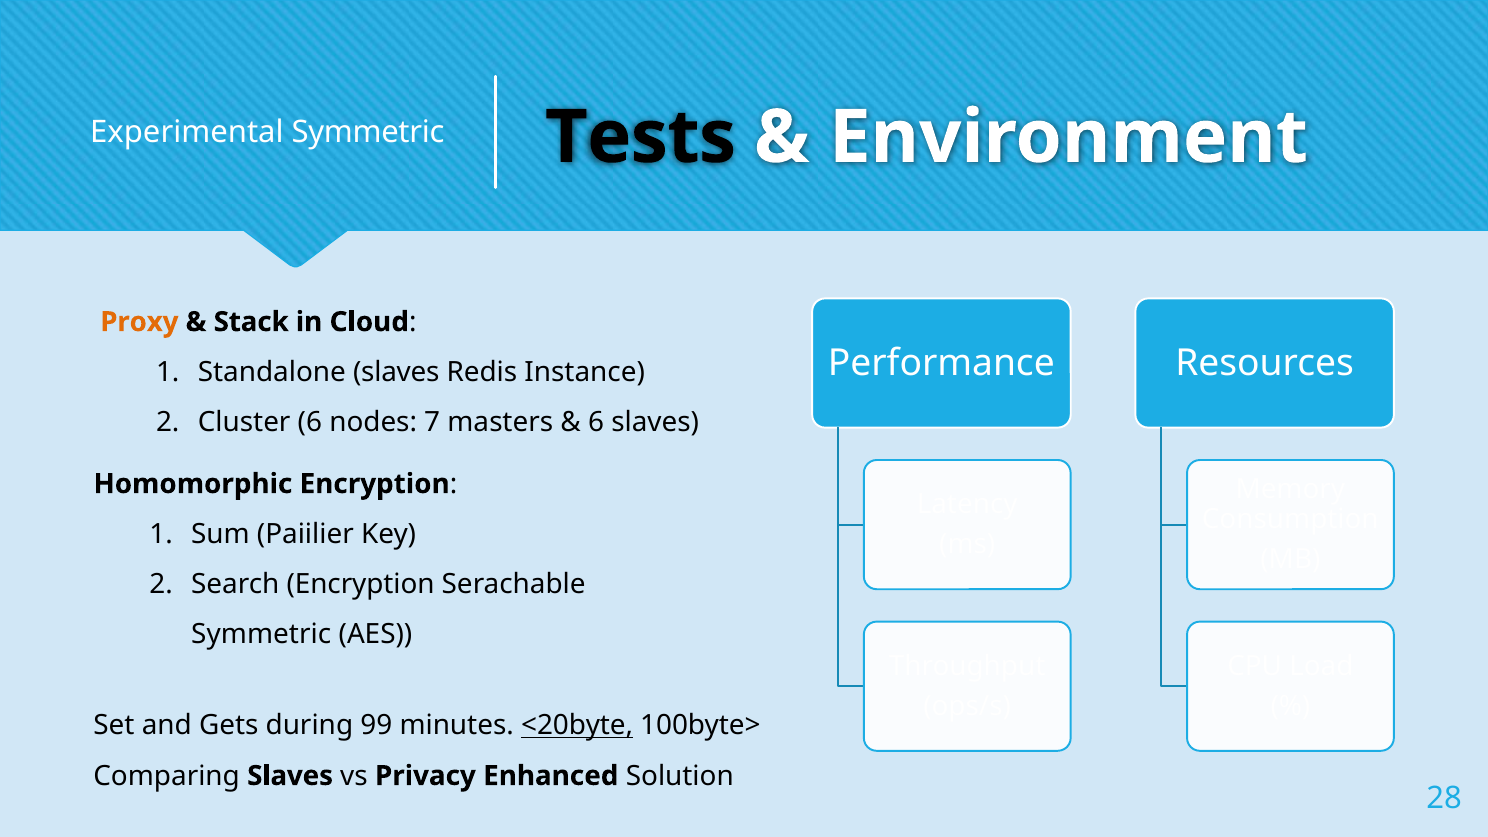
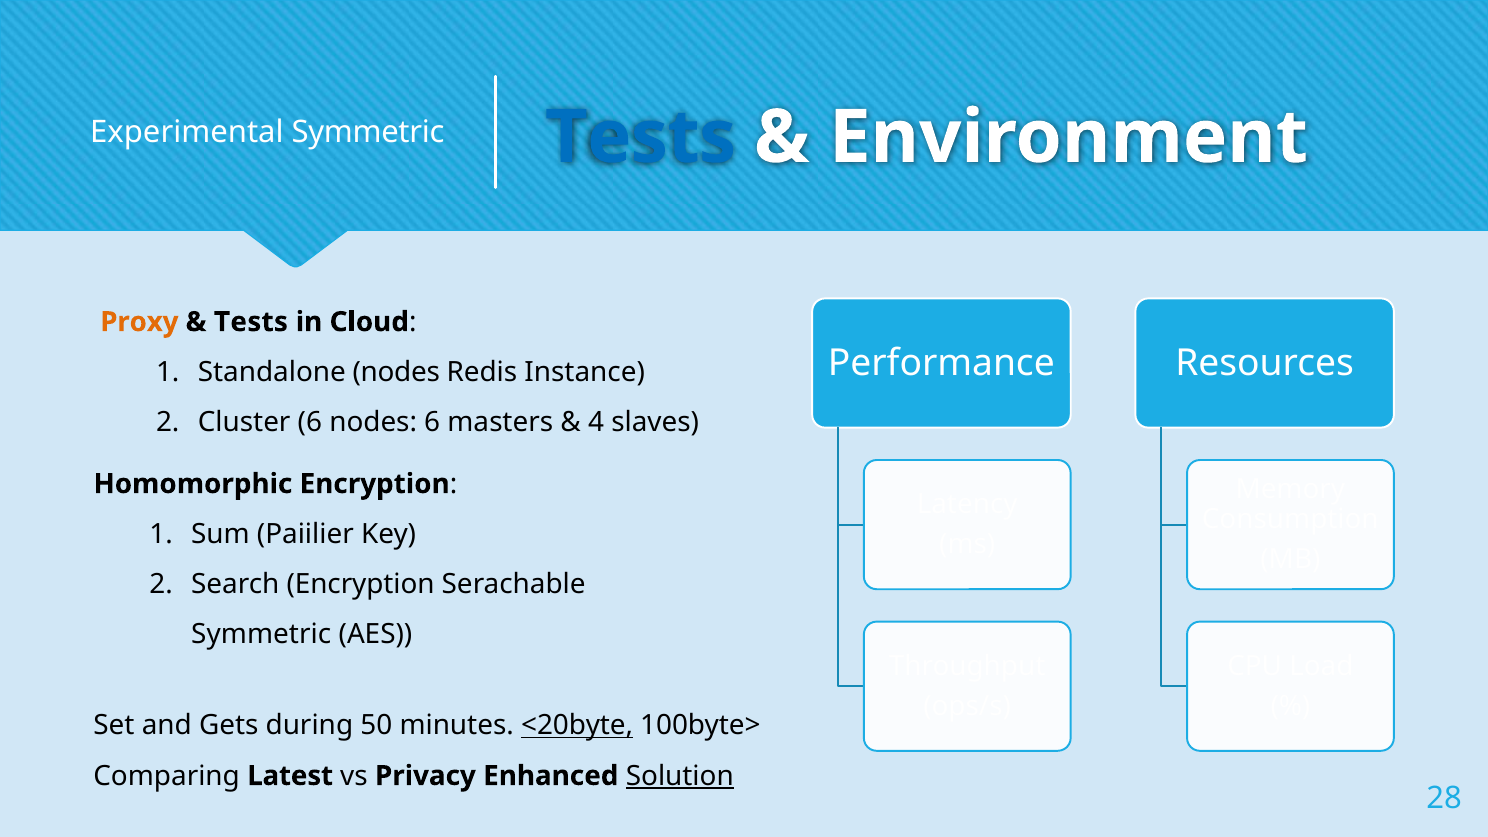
Tests colour: black -> blue (641, 137)
Stack: Stack -> Tests (251, 322)
Standalone slaves: slaves -> nodes (396, 372)
nodes 7: 7 -> 6 (432, 422)
6: 6 -> 4 (596, 422)
99: 99 -> 50 (376, 726)
Comparing Slaves: Slaves -> Latest (290, 776)
Solution underline: none -> present (680, 776)
